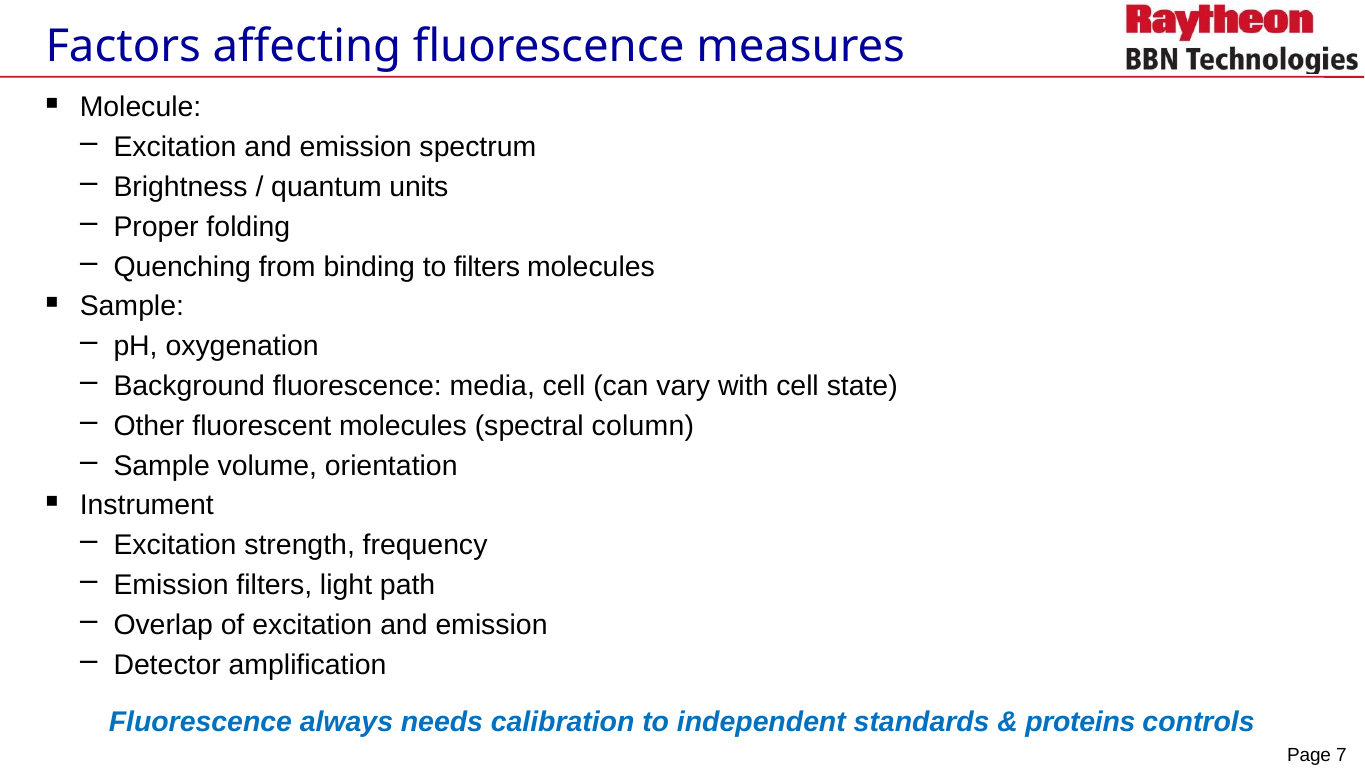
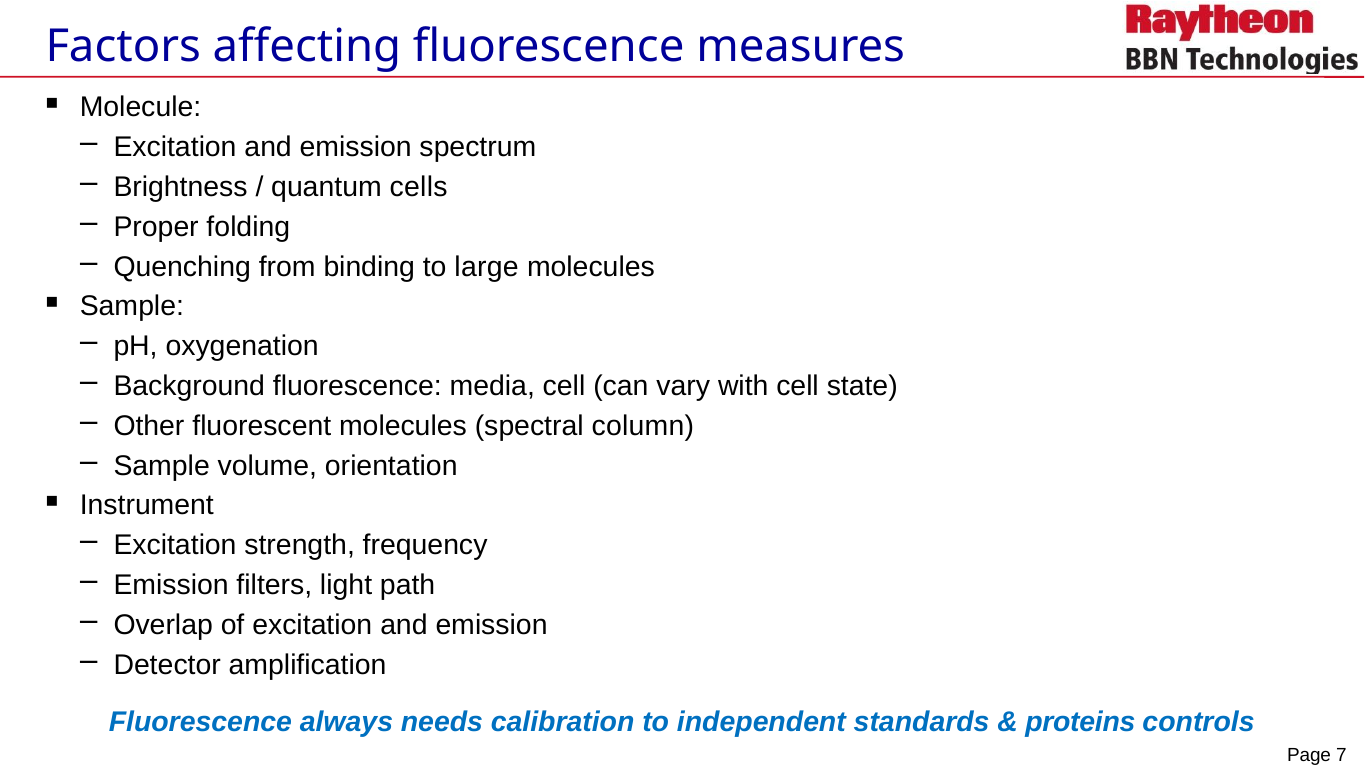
units: units -> cells (419, 187)
to filters: filters -> large (487, 267)
